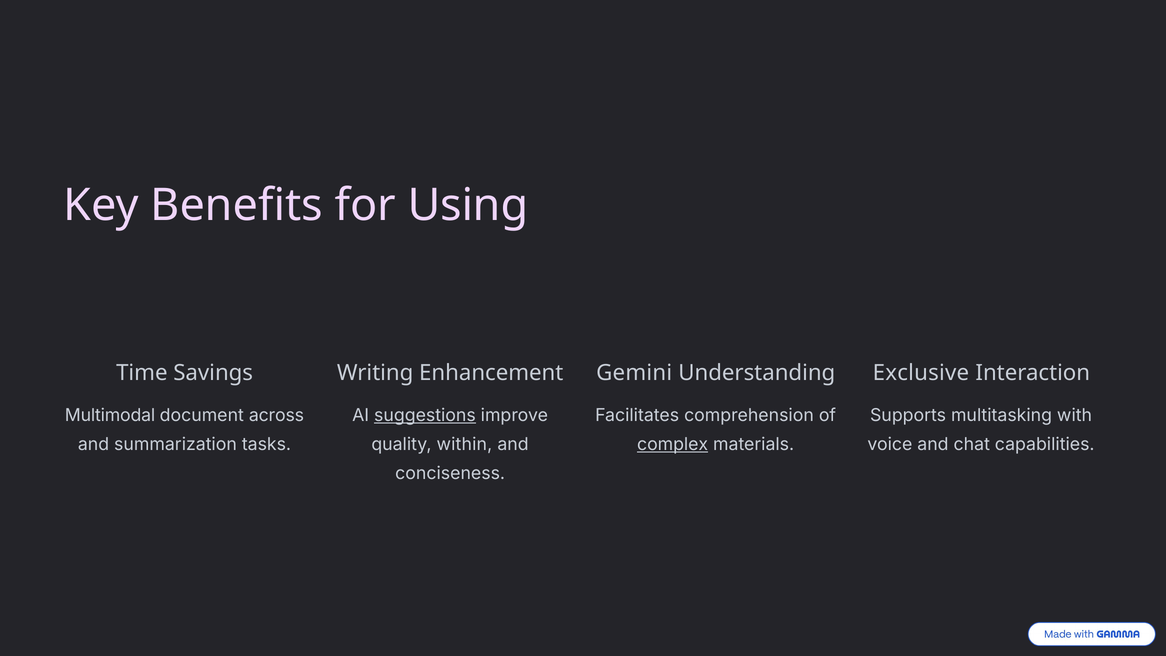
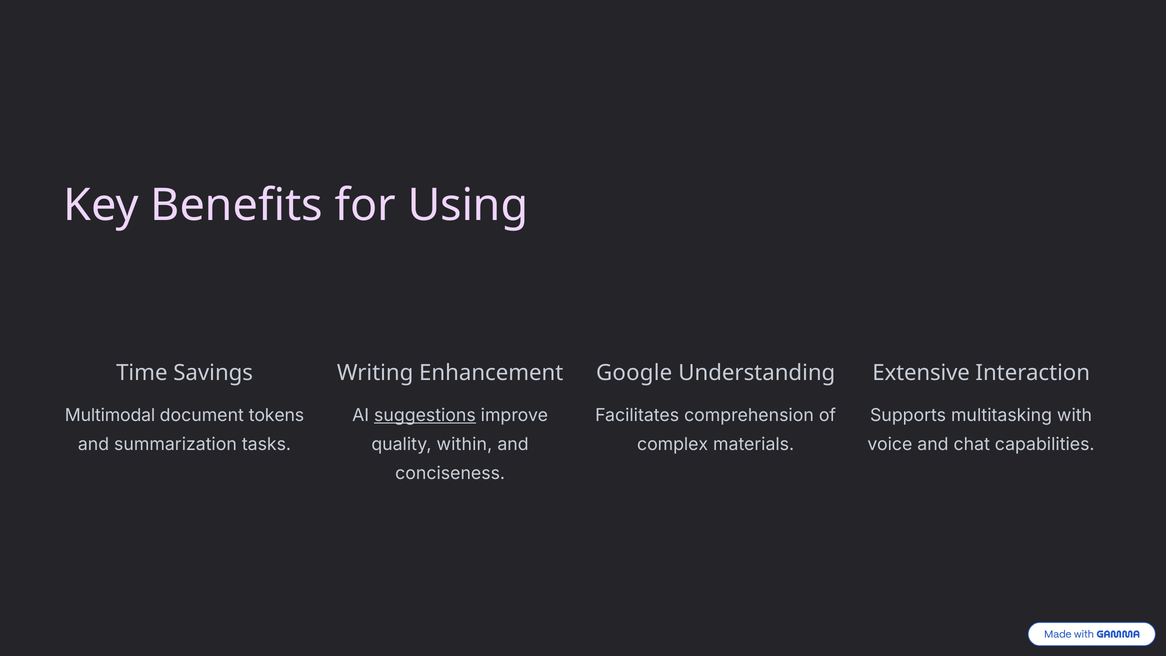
Gemini: Gemini -> Google (634, 373)
Exclusive: Exclusive -> Extensive (921, 373)
across: across -> tokens (276, 415)
complex underline: present -> none (673, 444)
